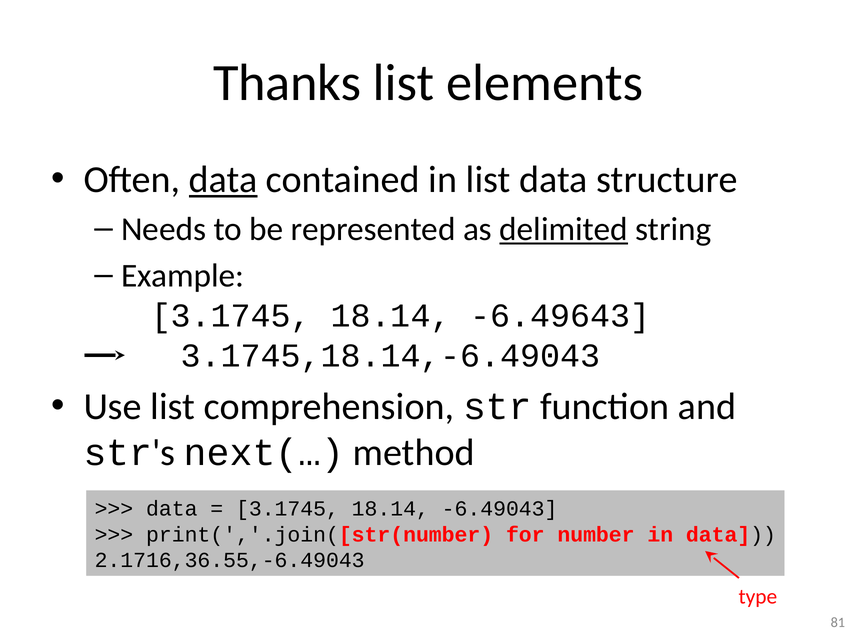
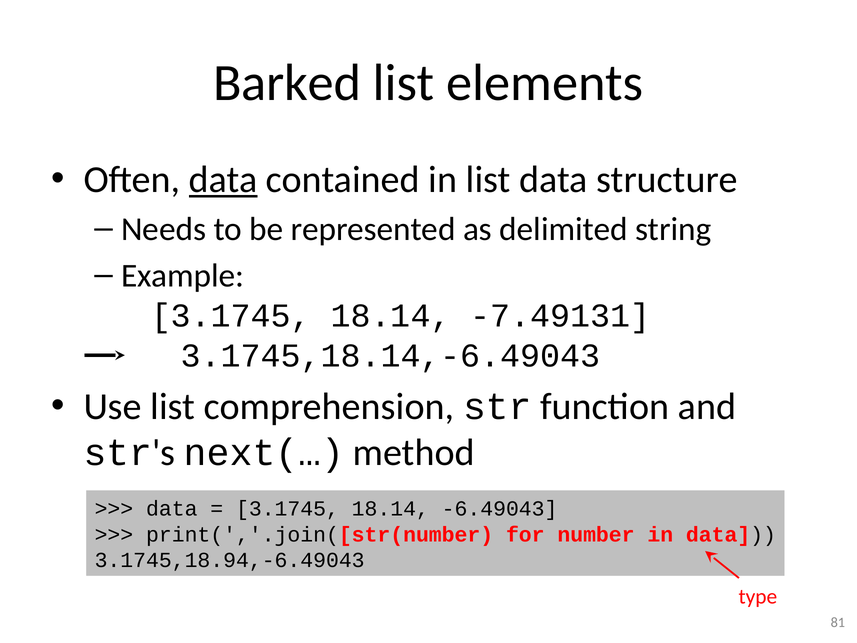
Thanks: Thanks -> Barked (287, 83)
delimited underline: present -> none (564, 229)
-6.49643: -6.49643 -> -7.49131 (560, 316)
2.1716,36.55,-6.49043: 2.1716,36.55,-6.49043 -> 3.1745,18.94,-6.49043 (230, 560)
